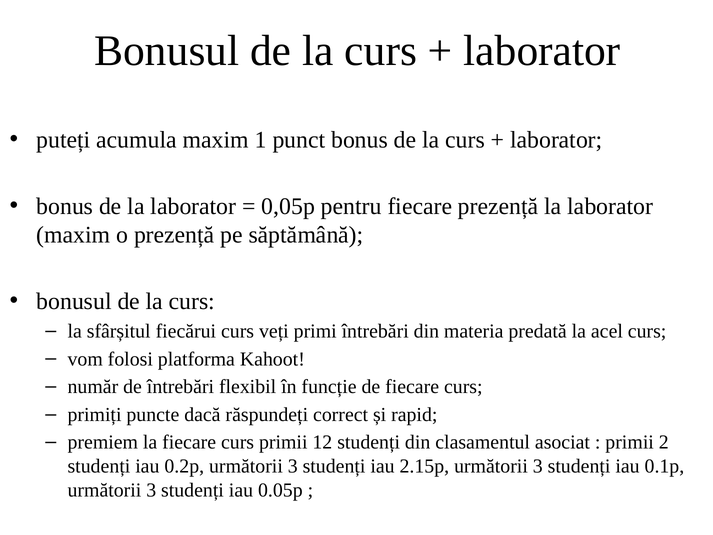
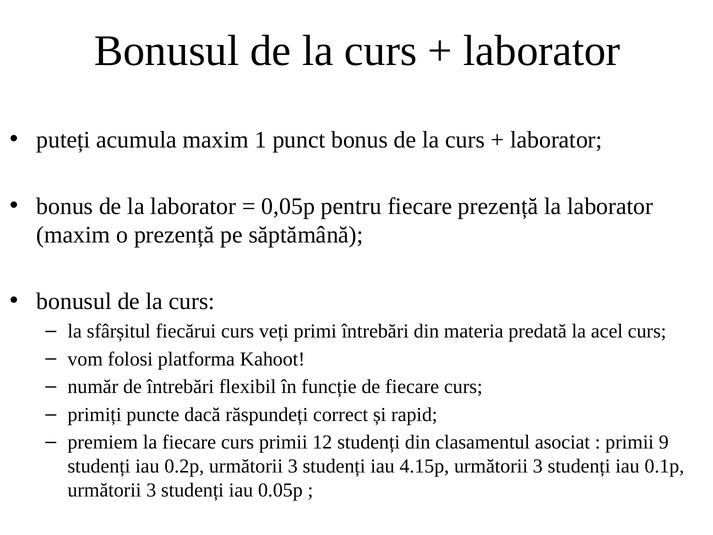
2: 2 -> 9 (664, 442)
2.15p: 2.15p -> 4.15p (424, 466)
